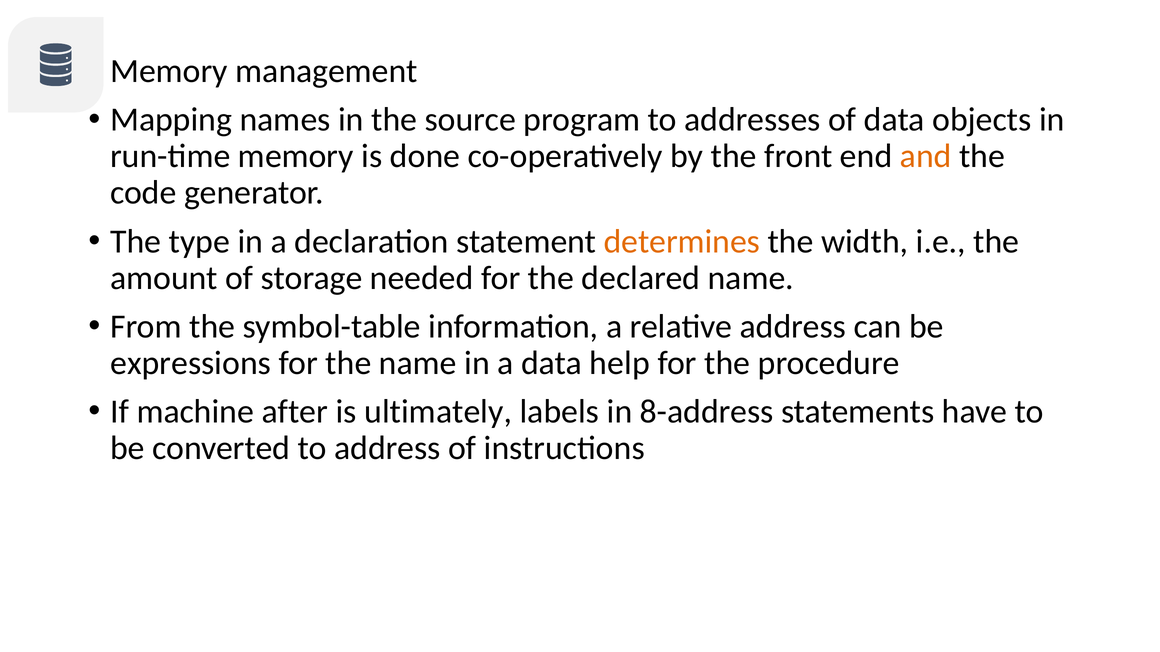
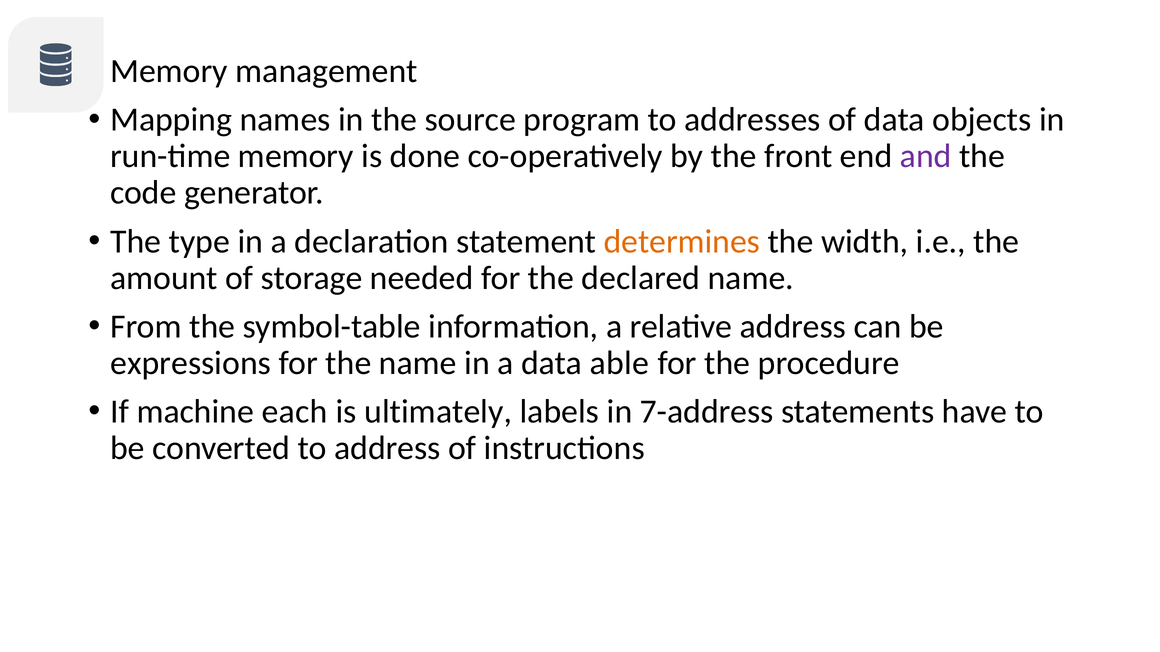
and colour: orange -> purple (926, 156)
help: help -> able (620, 363)
after: after -> each (295, 412)
8-address: 8-address -> 7-address (707, 412)
